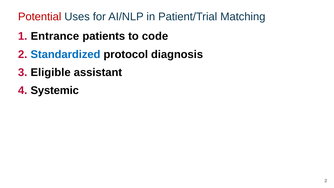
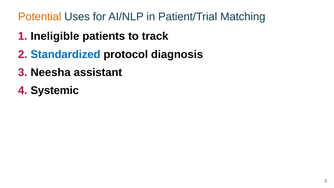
Potential colour: red -> orange (40, 17)
Entrance: Entrance -> Ineligible (55, 36)
code: code -> track (155, 36)
Eligible: Eligible -> Neesha (51, 72)
